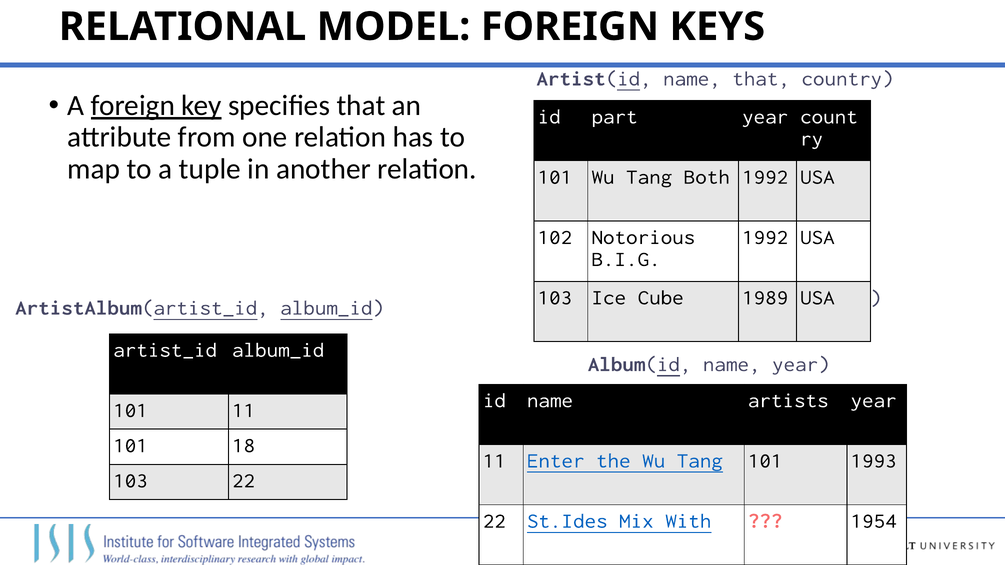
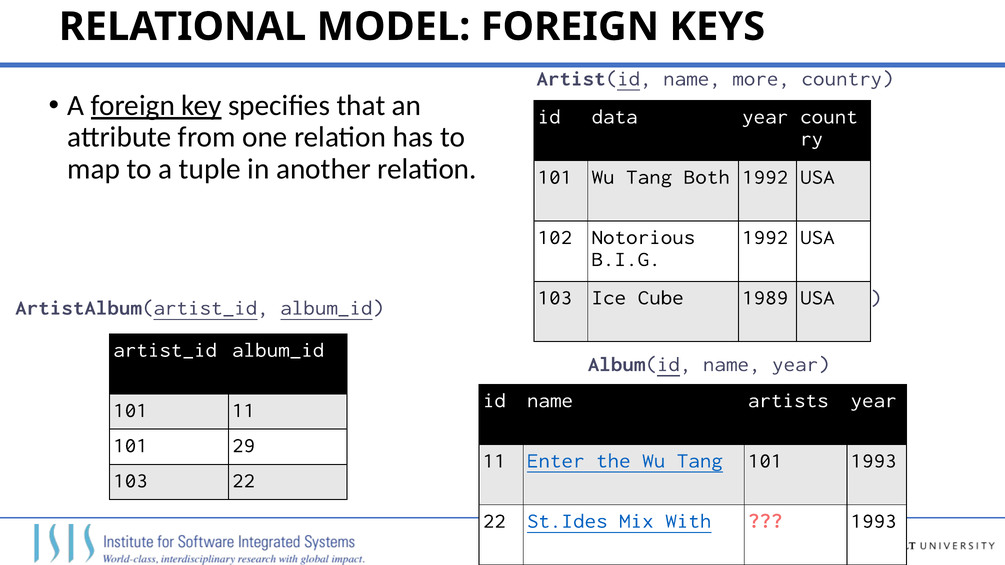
name that: that -> more (761, 79)
part: part -> data (615, 117)
18: 18 -> 29 (244, 445)
1954: 1954 -> 1993 (874, 521)
